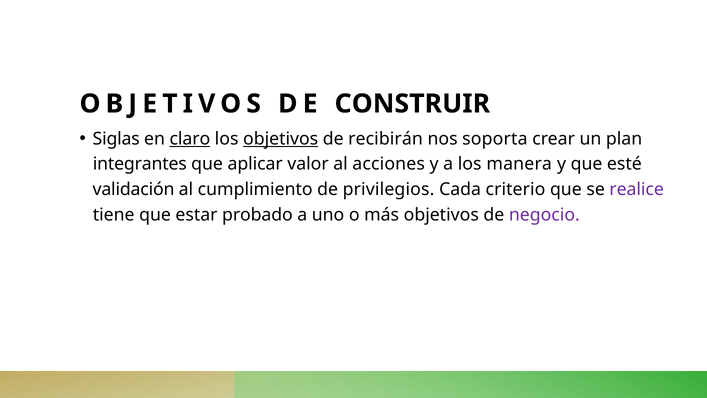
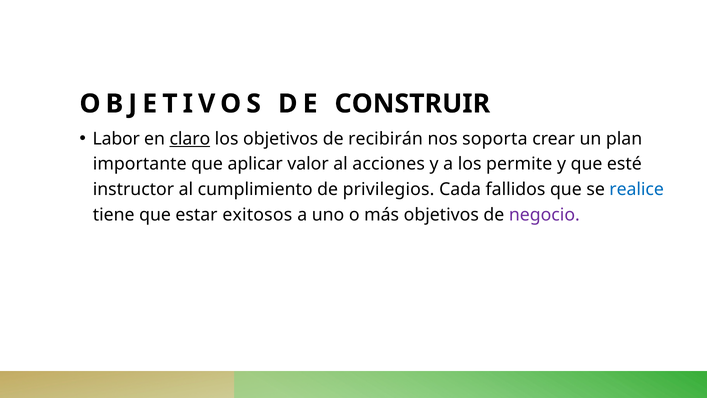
Siglas: Siglas -> Labor (116, 139)
objetivos underline: present -> none (281, 139)
integrantes: integrantes -> importante (140, 164)
manera: manera -> permite (519, 164)
validación: validación -> instructor (133, 189)
criterio: criterio -> fallidos (516, 189)
realice colour: purple -> blue (637, 189)
probado: probado -> exitosos (257, 215)
